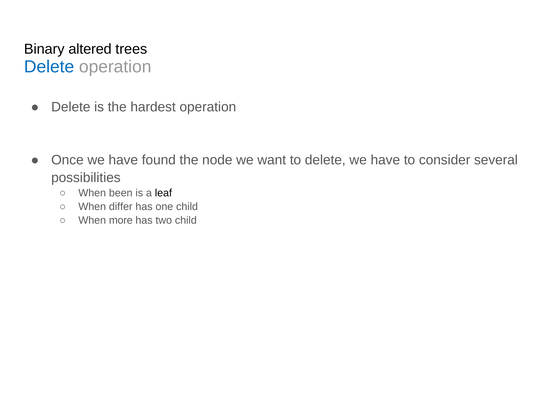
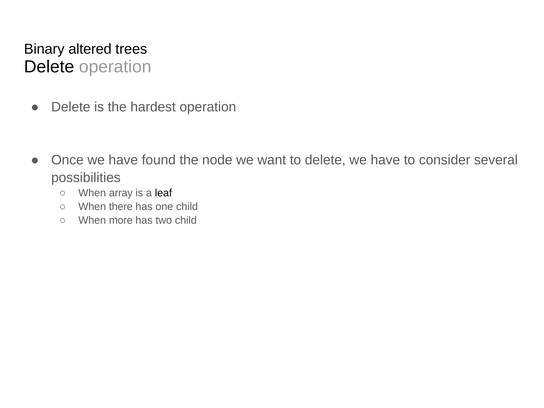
Delete colour: blue -> black (49, 67)
been: been -> array (121, 193)
differ: differ -> there (121, 207)
